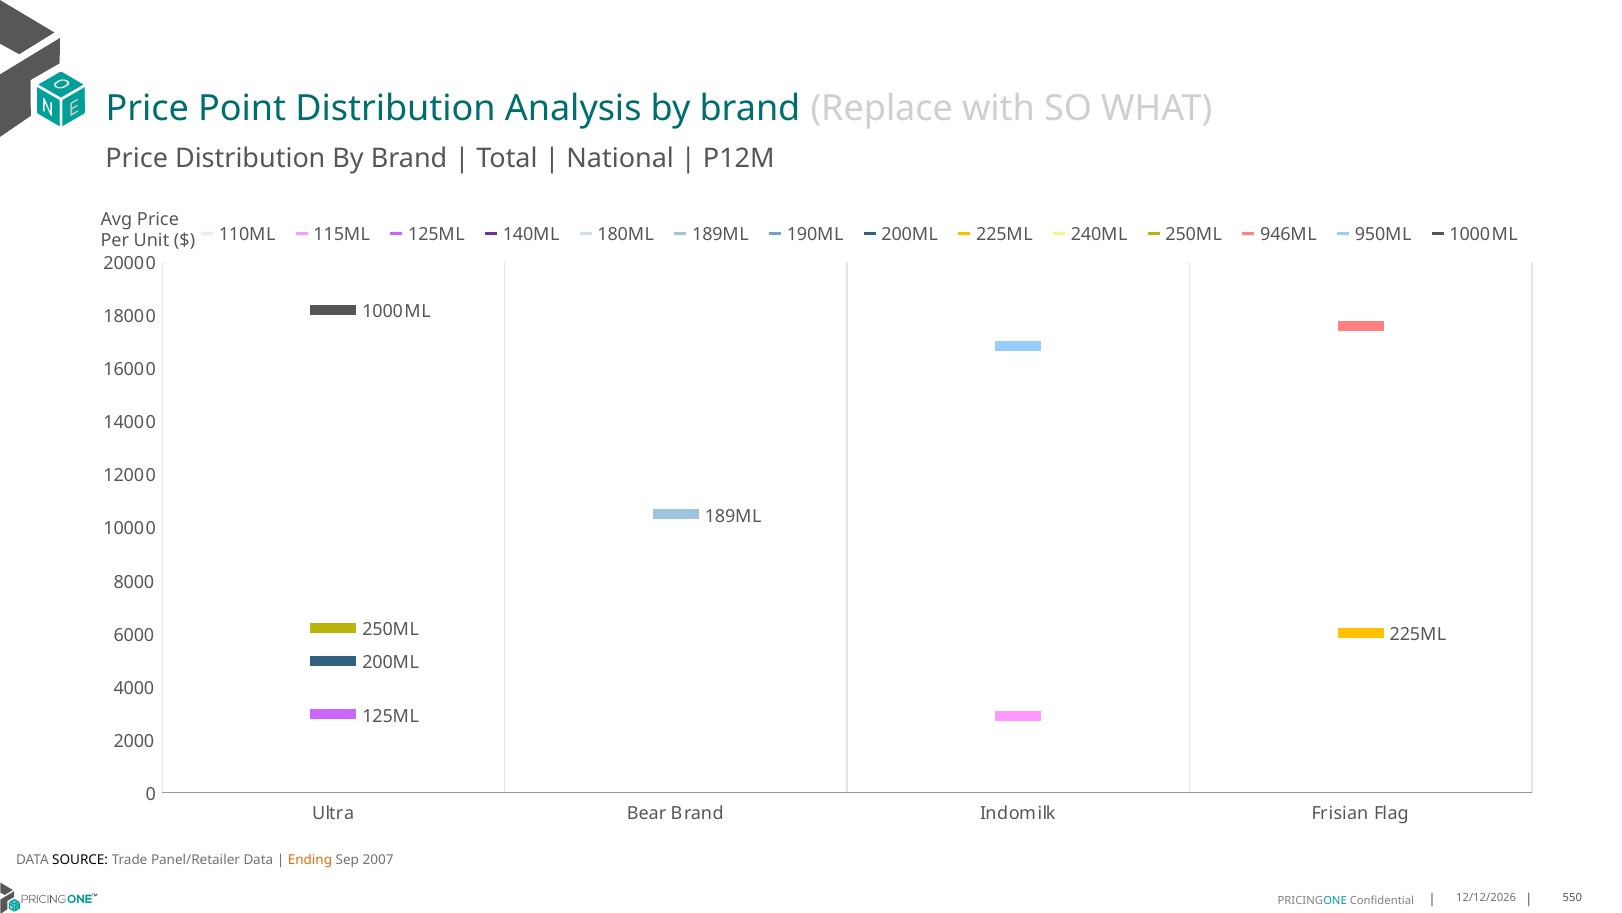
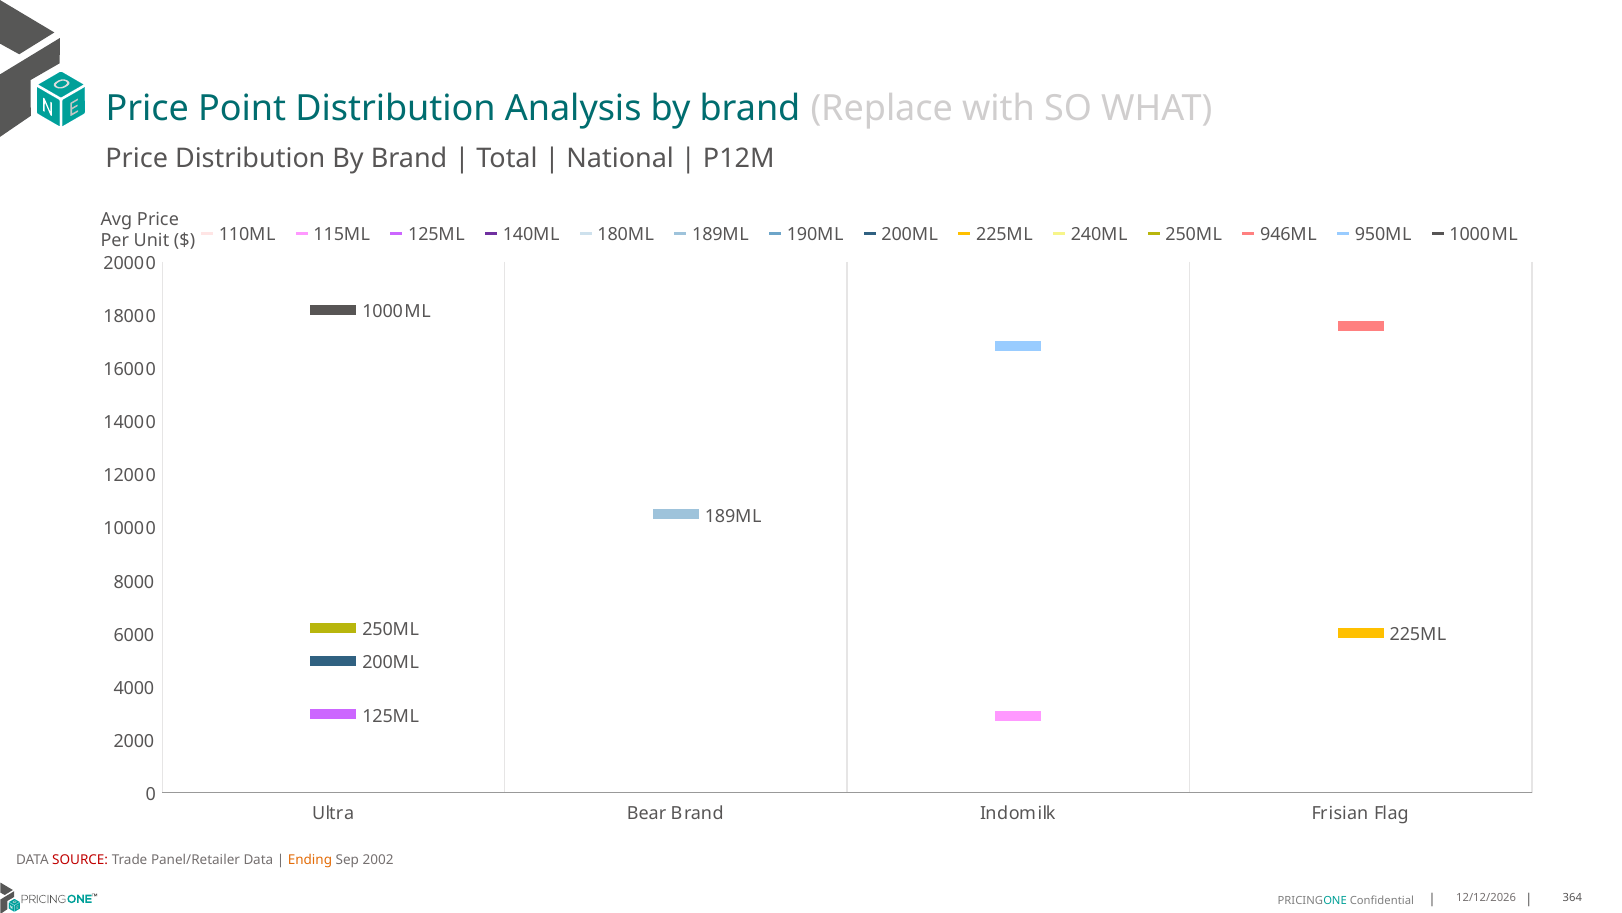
SOURCE colour: black -> red (80, 859)
2007: 2007 -> 2002 (378, 859)
550: 550 -> 364 (1572, 897)
